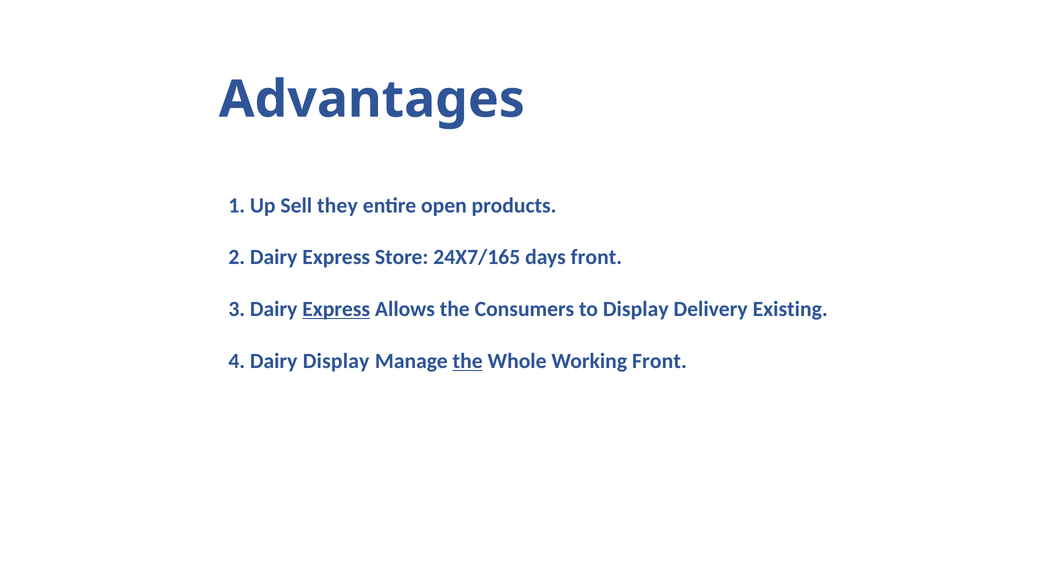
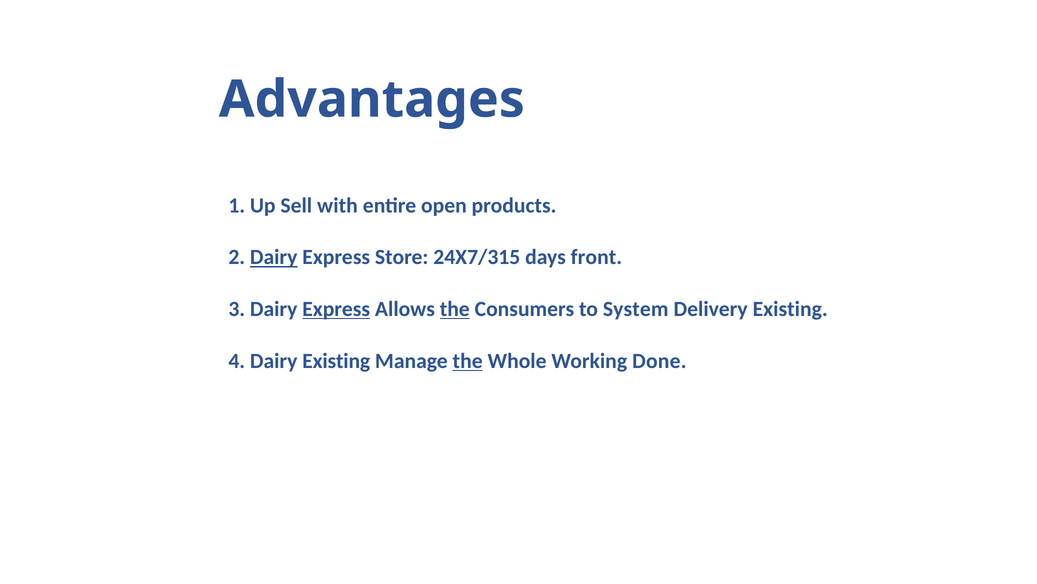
they: they -> with (337, 205)
Dairy underline: none -> present (274, 257)
24X7/165: 24X7/165 -> 24X7/315 (477, 257)
the underline: none -> present (455, 309)
to Display: Display -> System (636, 309)
Dairy Display: Display -> Existing (336, 361)
Working Front: Front -> Done (659, 361)
